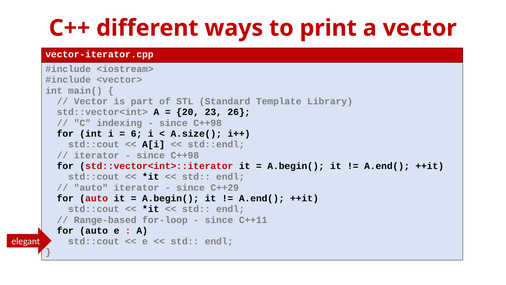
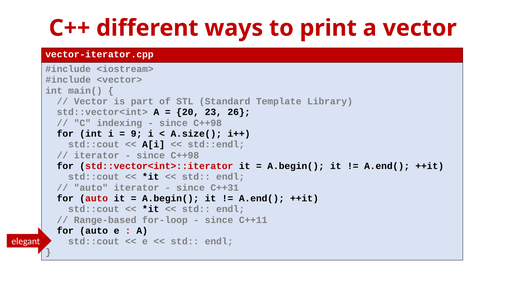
6: 6 -> 9 (136, 134)
C++29: C++29 -> C++31 (225, 187)
